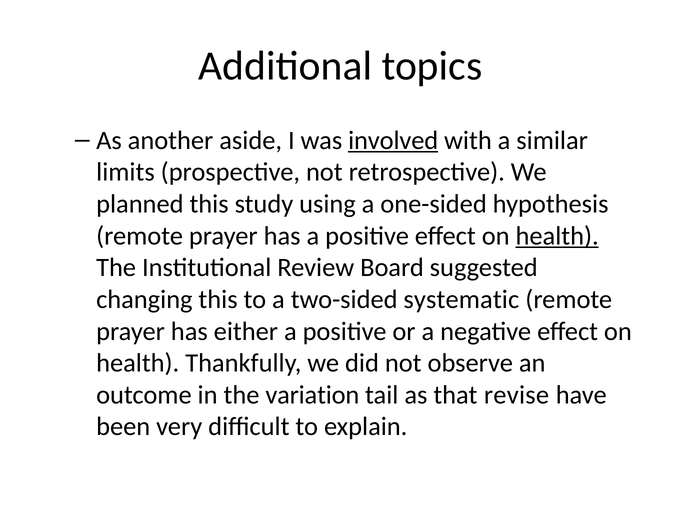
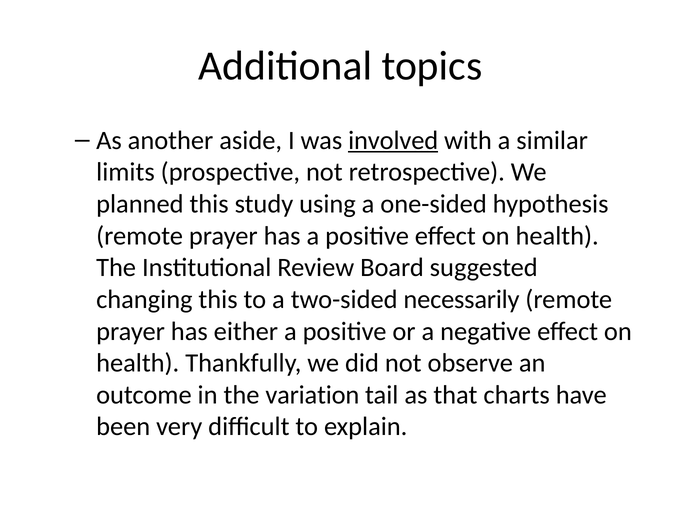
health underline: present -> none (557, 236)
systematic: systematic -> necessarily (462, 299)
revise: revise -> charts (517, 395)
